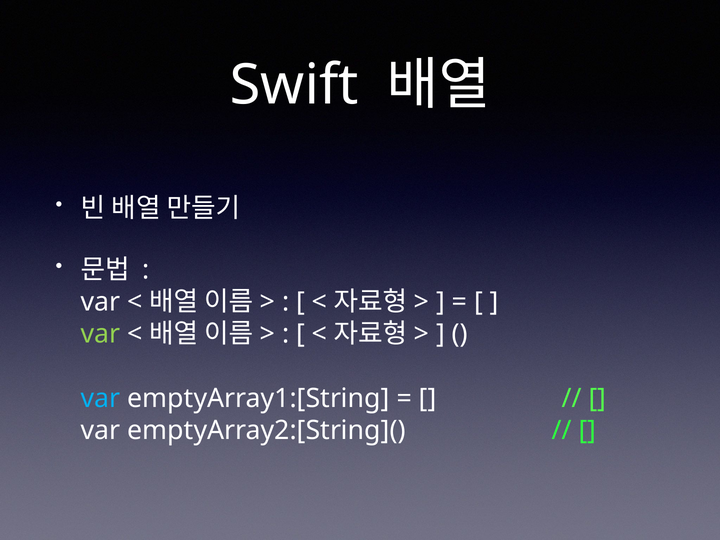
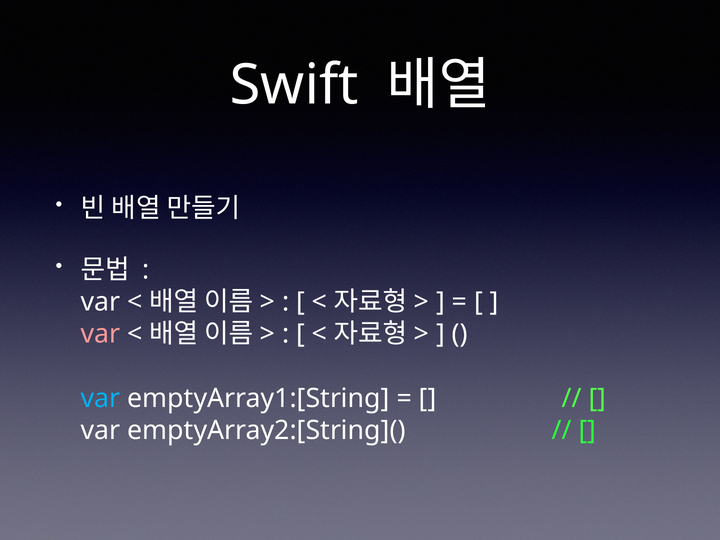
var colour: light green -> pink (101, 334)
